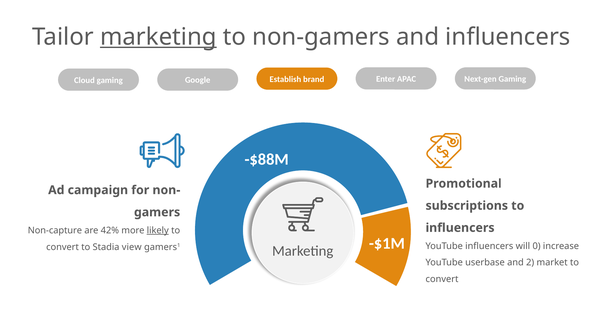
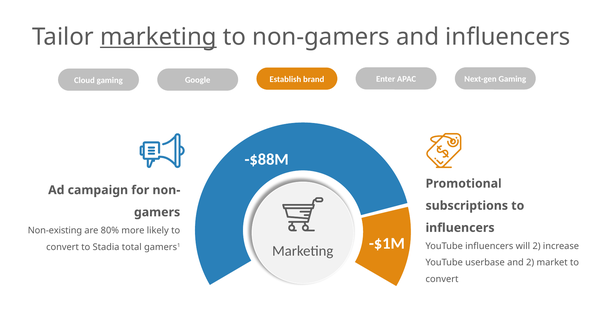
Non-capture: Non-capture -> Non-existing (55, 231)
42%: 42% -> 80% (110, 231)
likely underline: present -> none (158, 231)
will 0: 0 -> 2 (537, 246)
view: view -> total (132, 247)
